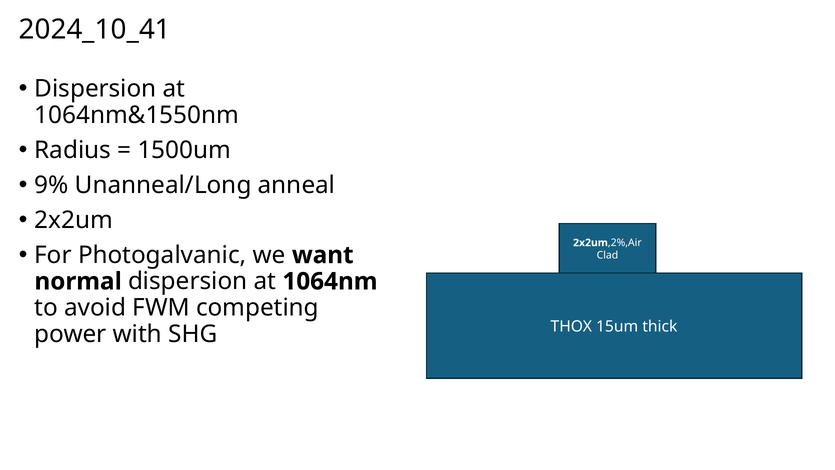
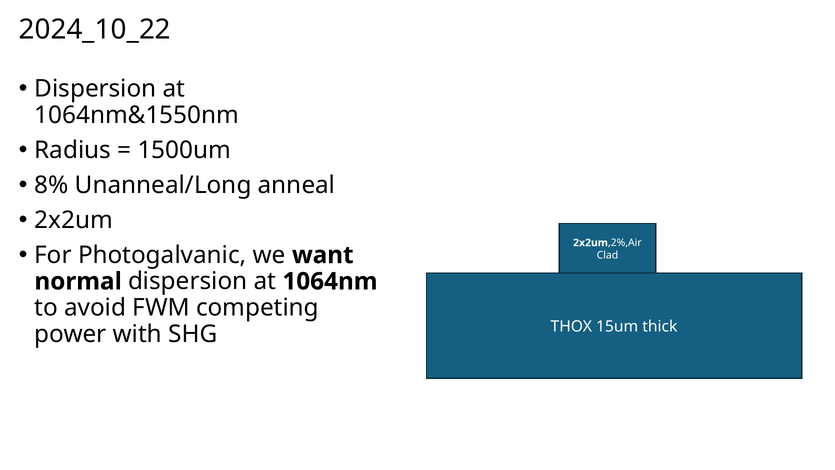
2024_10_41: 2024_10_41 -> 2024_10_22 (95, 29)
9%: 9% -> 8% (51, 185)
